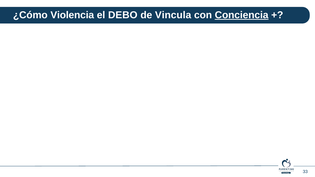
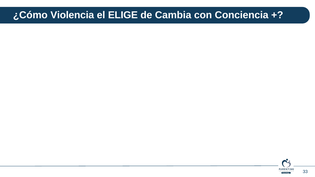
DEBO: DEBO -> ELIGE (123, 15)
Vincula: Vincula -> Cambia (173, 15)
Conciencia underline: present -> none (242, 15)
